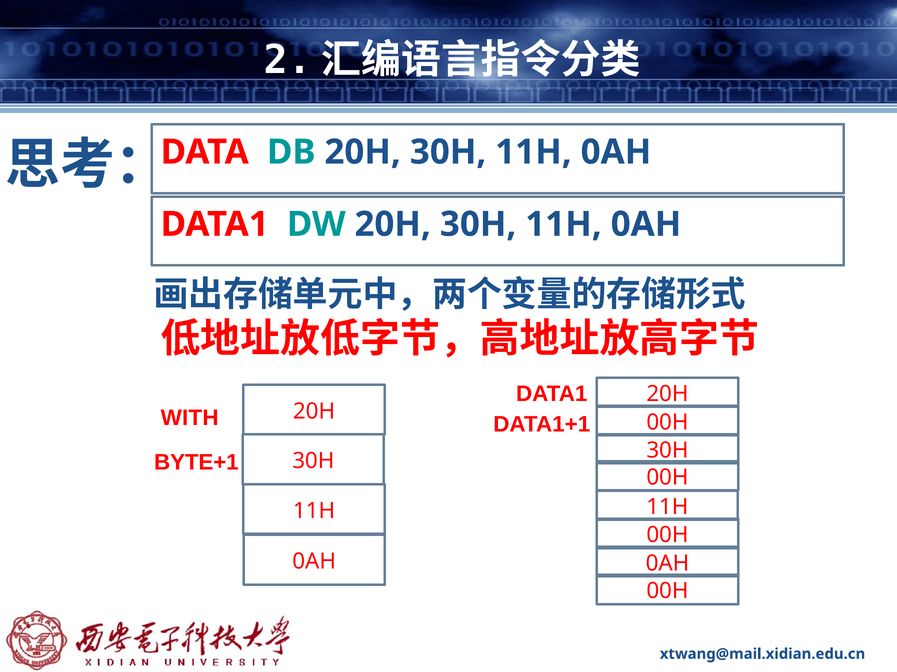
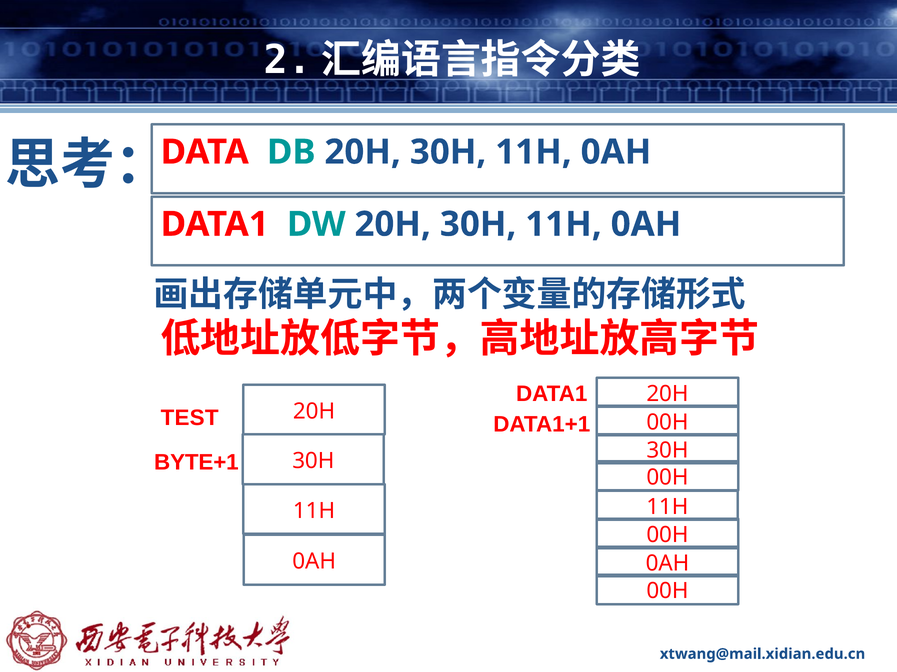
WITH: WITH -> TEST (190, 418)
